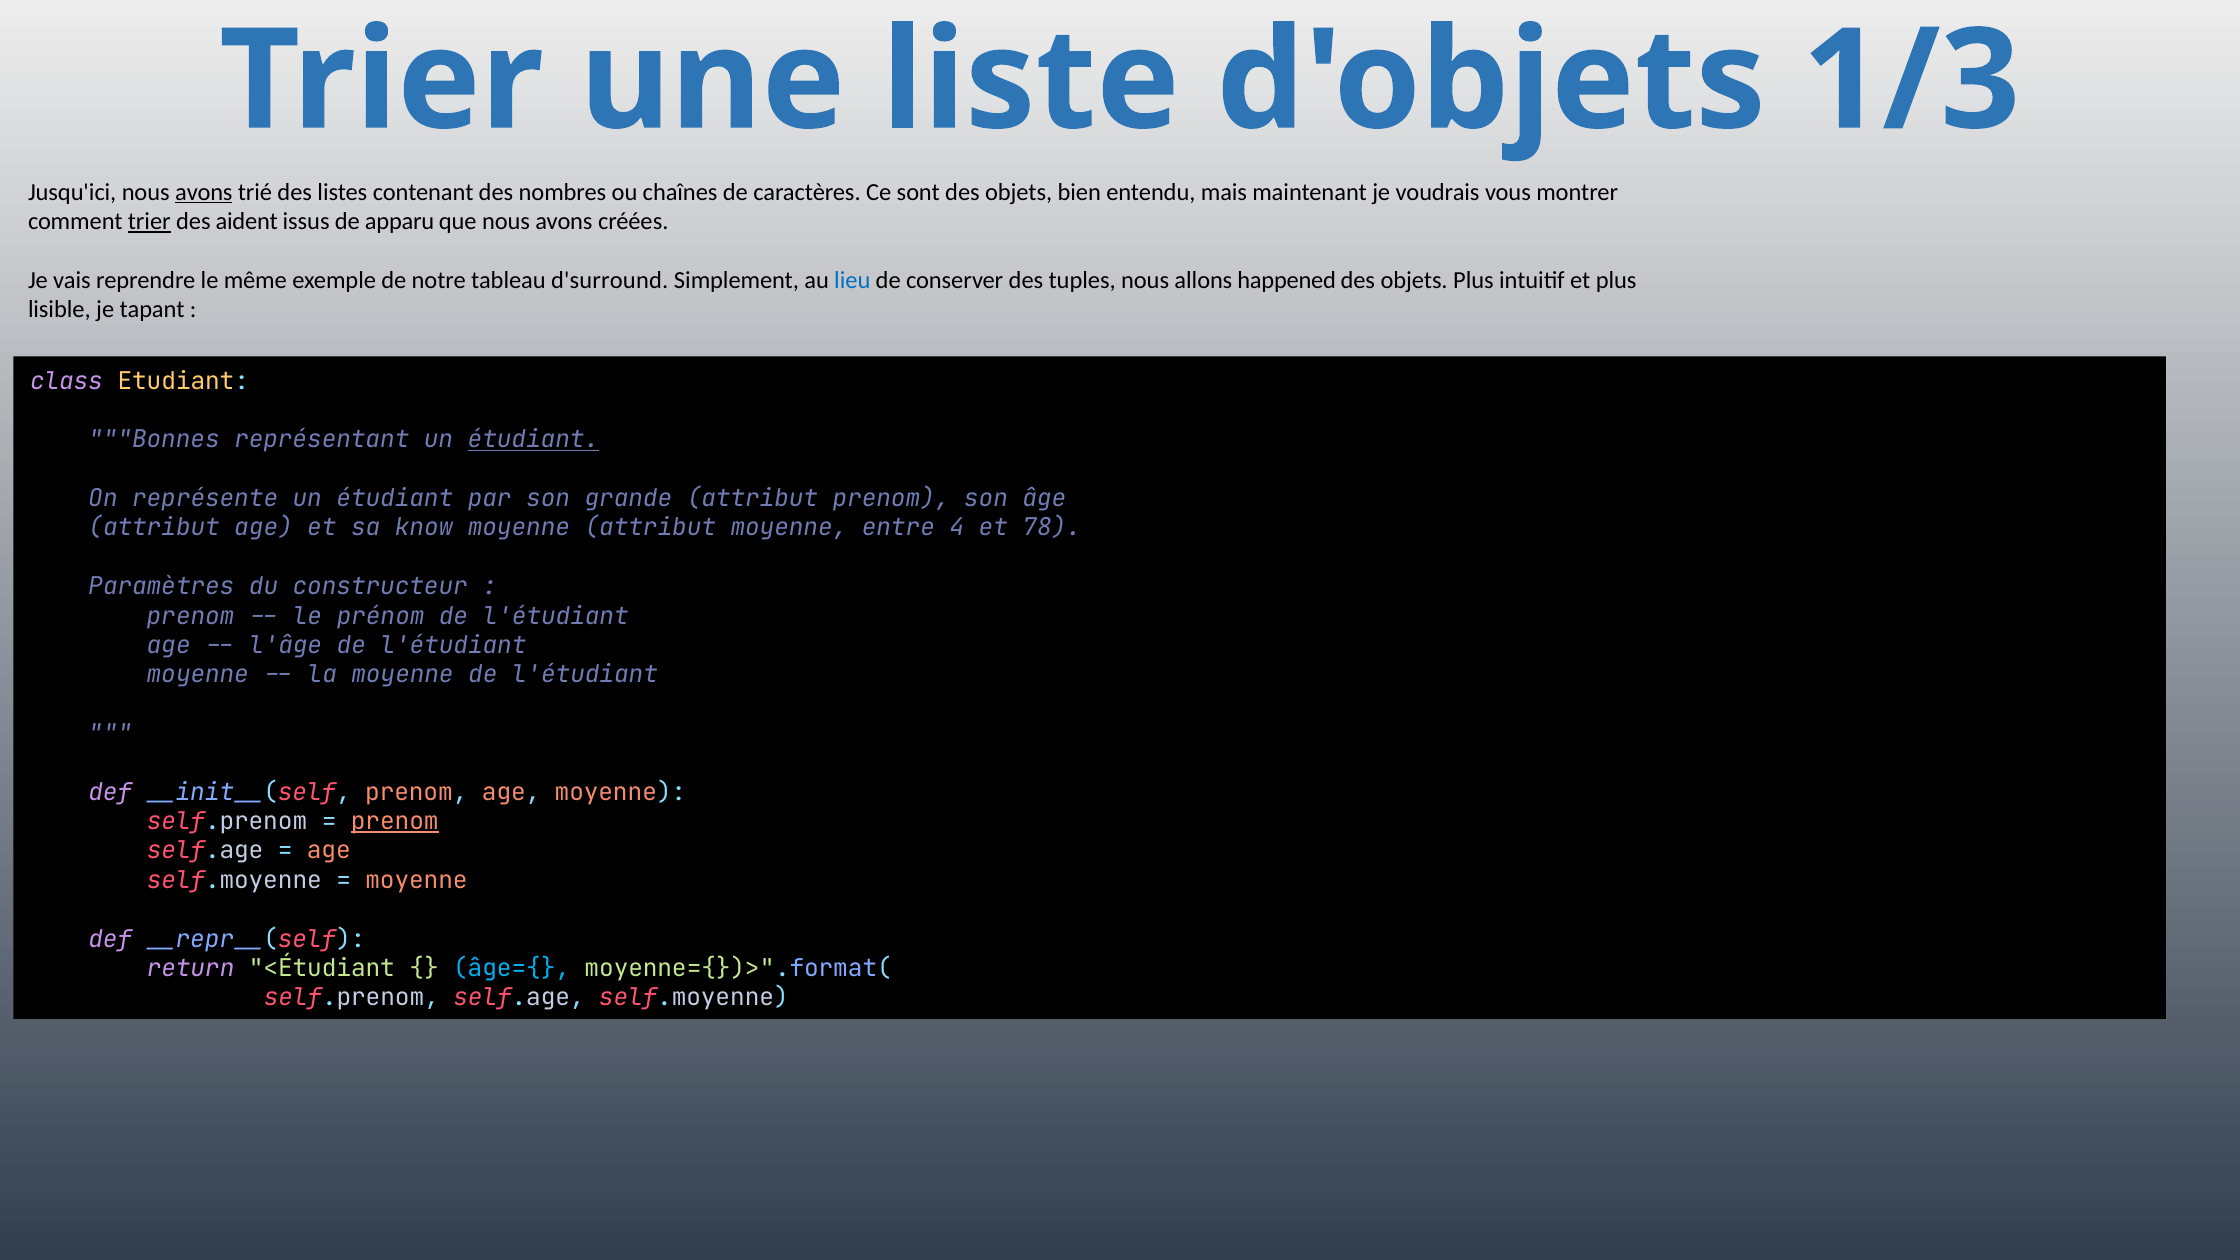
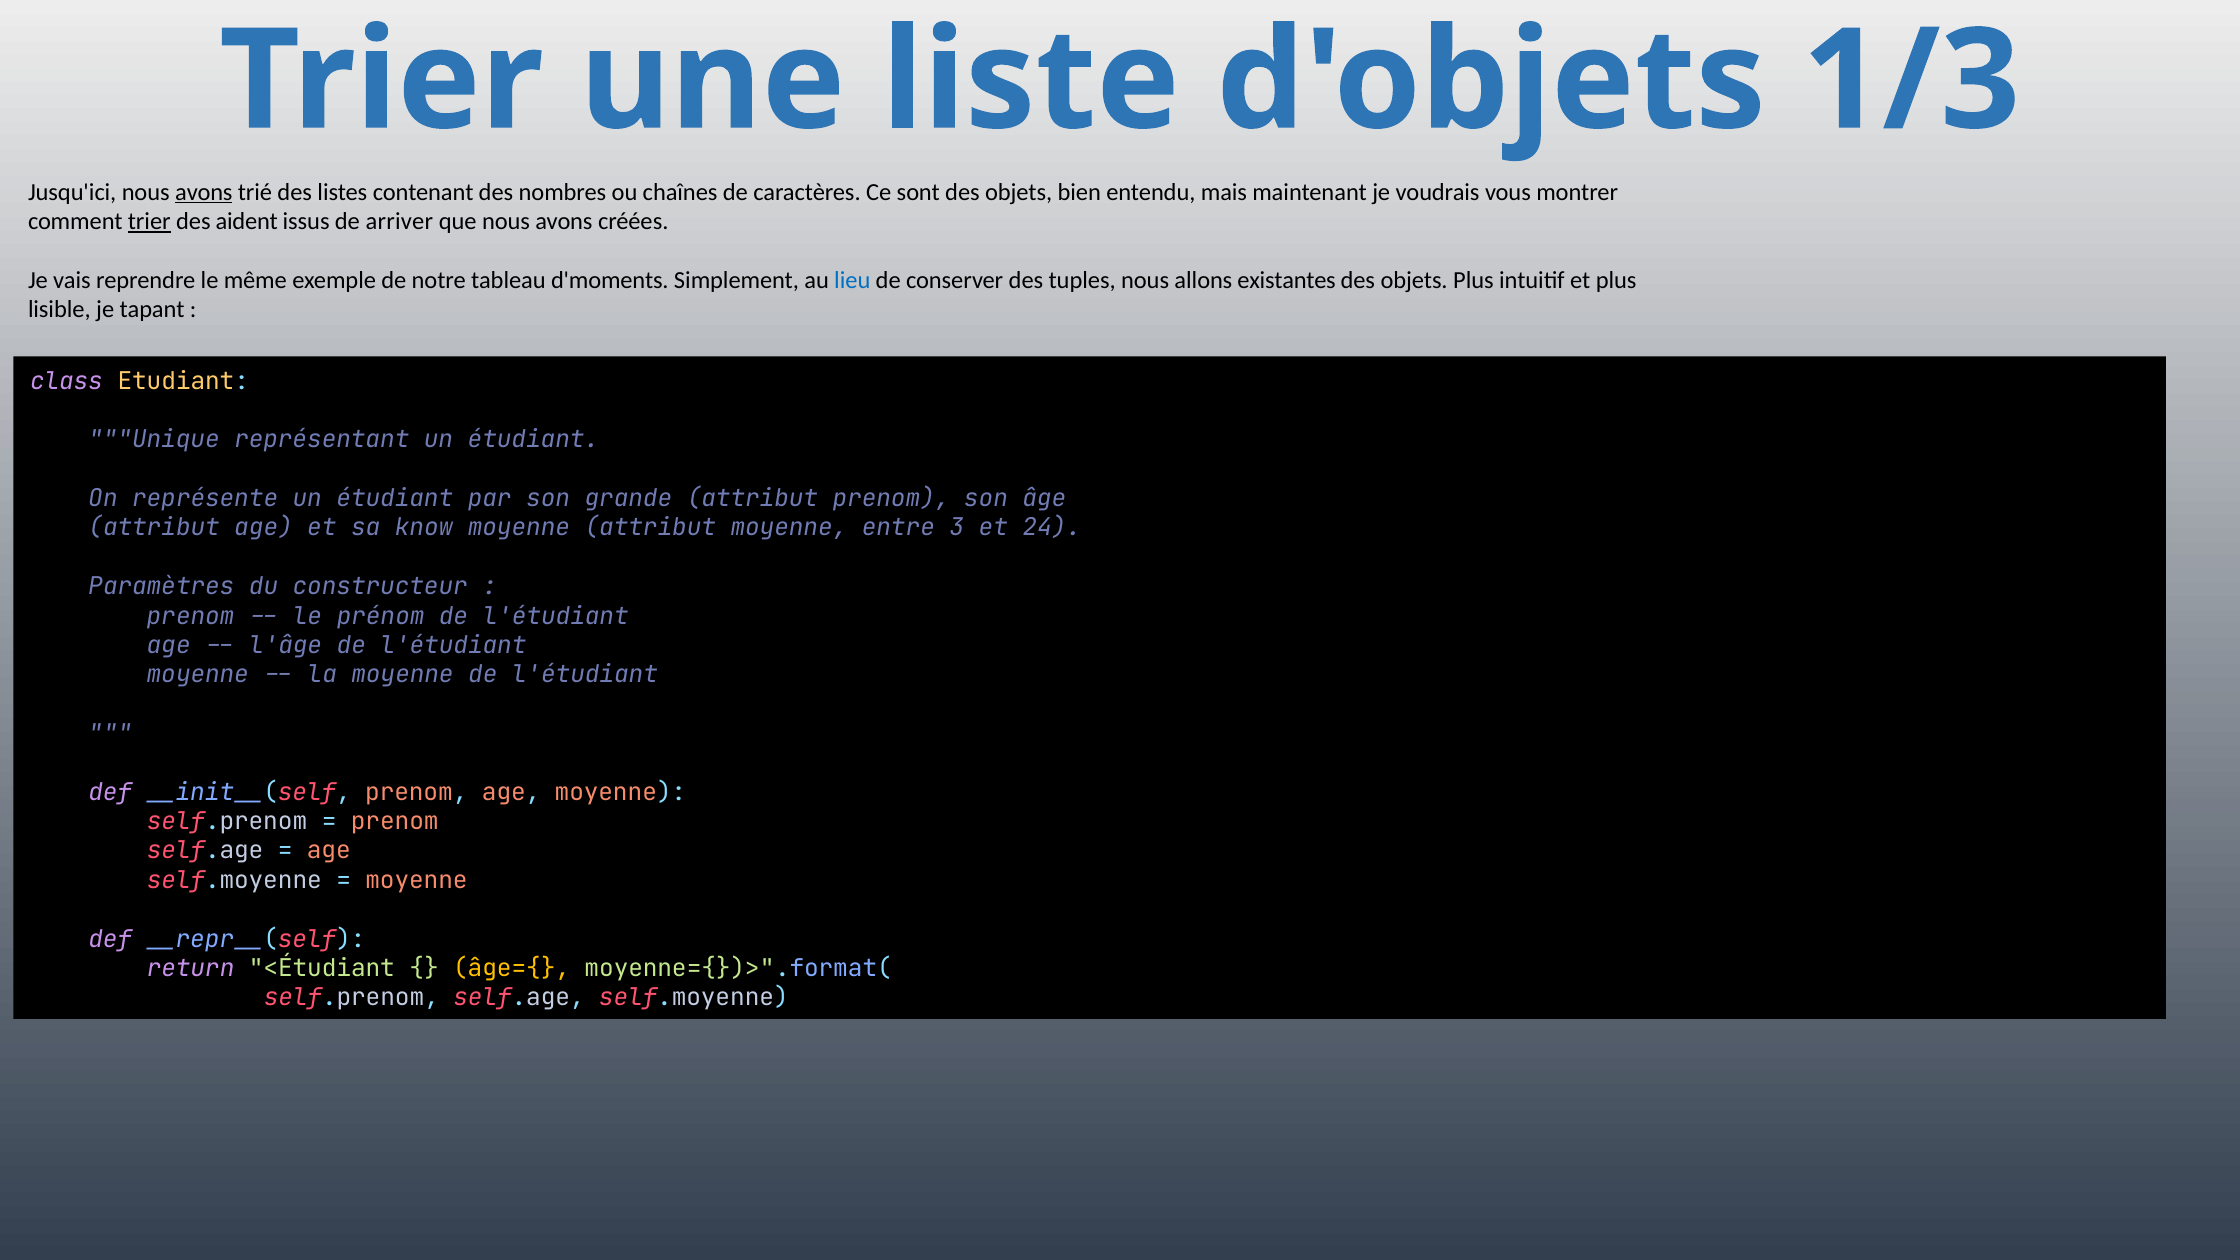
apparu: apparu -> arriver (399, 221)
d'surround: d'surround -> d'moments (610, 280)
happened: happened -> existantes (1287, 280)
Bonnes: Bonnes -> Unique (154, 440)
étudiant underline: present -> none (533, 440)
4: 4 -> 3 (957, 528)
78: 78 -> 24 (1052, 528)
prenom underline: present -> none (395, 822)
âge={ colour: light blue -> yellow (512, 968)
